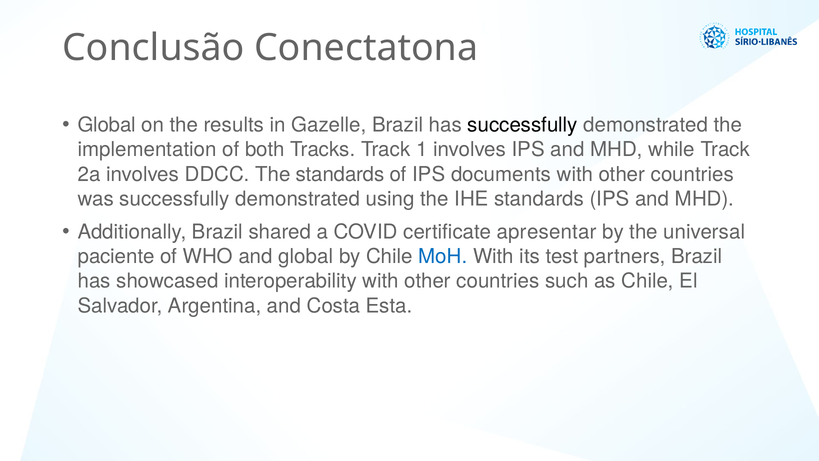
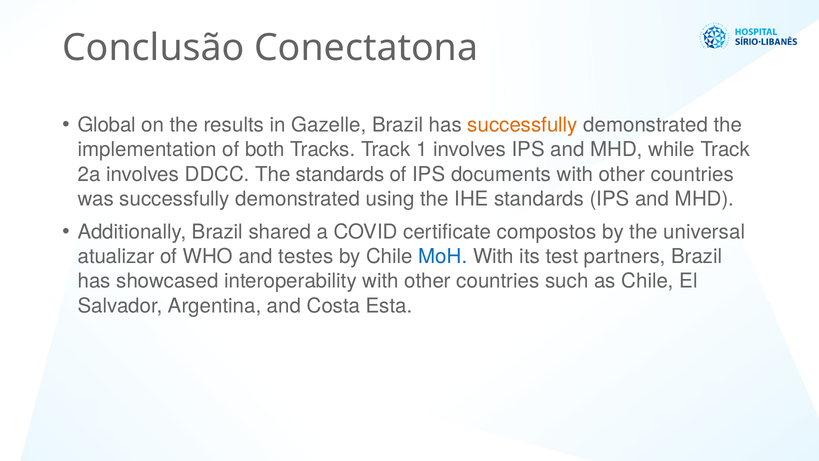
successfully colour: black -> orange (523, 125)
apresentar: apresentar -> compostos (547, 232)
paciente: paciente -> atualizar (116, 256)
and global: global -> testes (306, 256)
